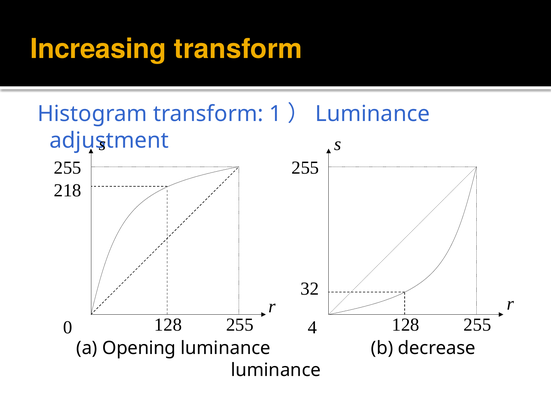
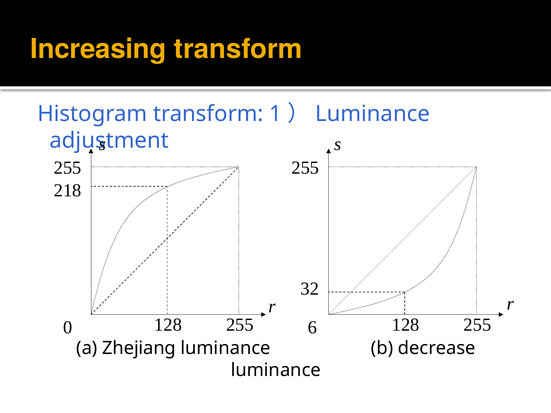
4: 4 -> 6 (312, 328)
Opening: Opening -> Zhejiang (139, 348)
